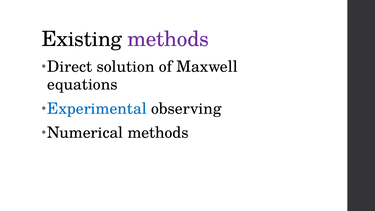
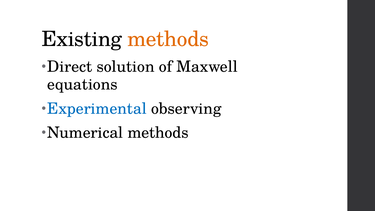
methods colour: purple -> orange (168, 39)
